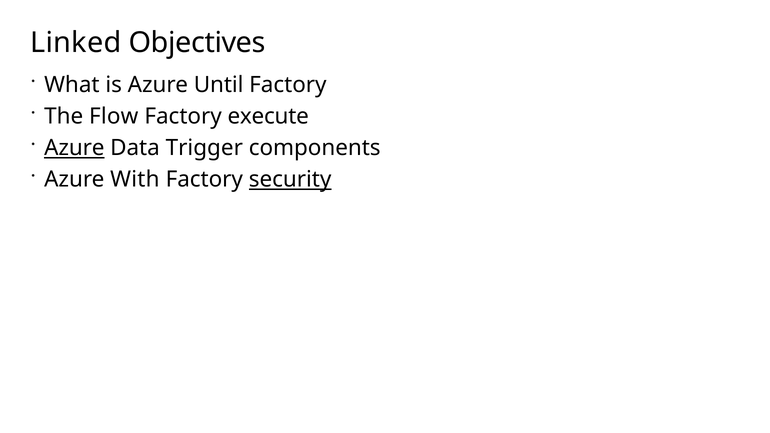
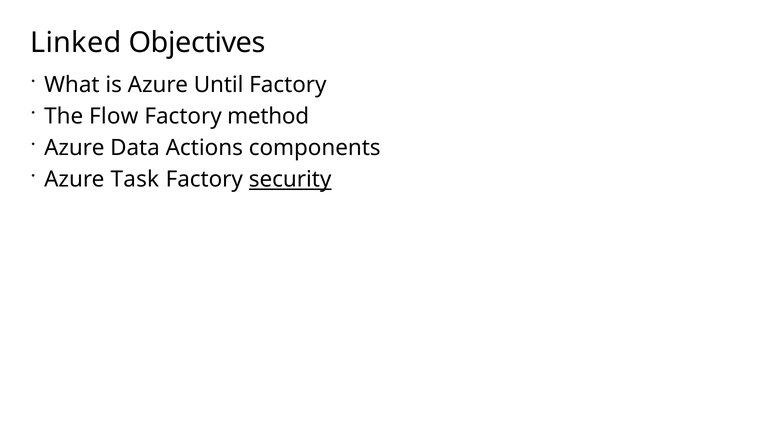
execute: execute -> method (268, 117)
Azure underline: present -> none (74, 148)
Trigger: Trigger -> Actions (204, 148)
With: With -> Task (135, 179)
